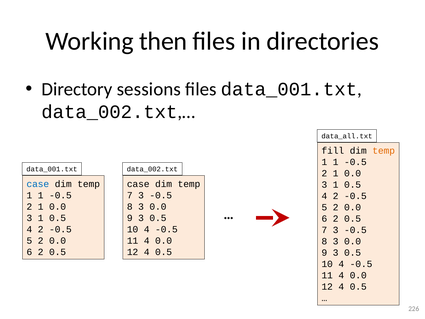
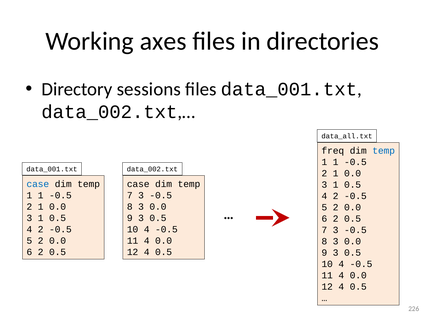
then: then -> axes (163, 41)
fill: fill -> freq (333, 151)
temp colour: orange -> blue (384, 151)
